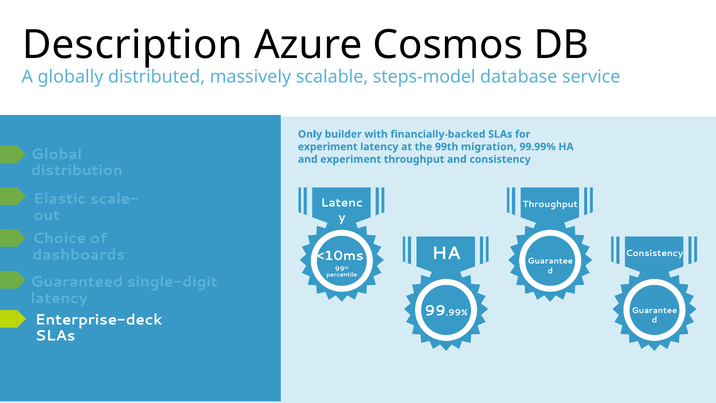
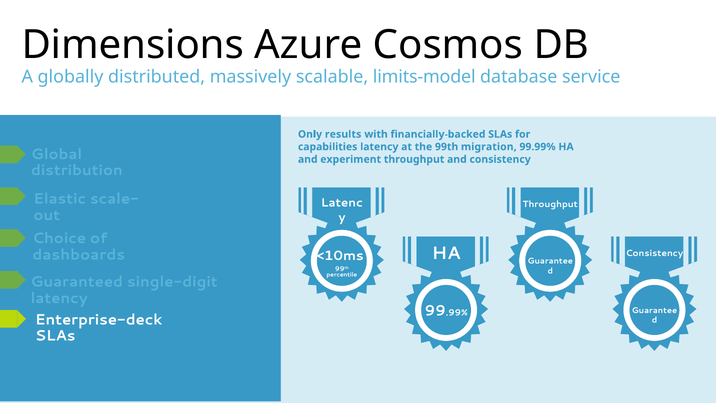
Description: Description -> Dimensions (133, 45)
steps-model: steps-model -> limits-model (424, 77)
builder: builder -> results (343, 134)
experiment: experiment -> capabilities (328, 147)
